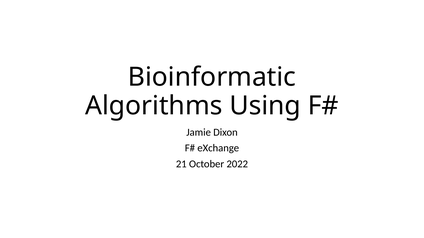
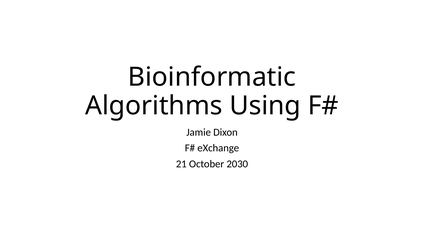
2022: 2022 -> 2030 (237, 164)
